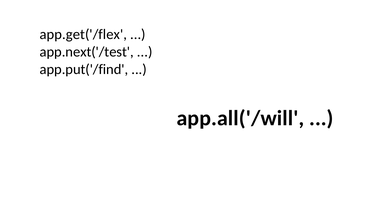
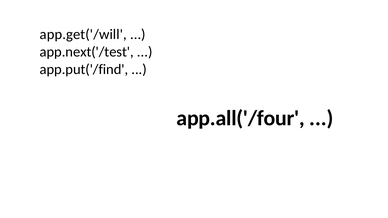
app.get('/flex: app.get('/flex -> app.get('/will (83, 34)
app.all('/will: app.all('/will -> app.all('/four (241, 118)
